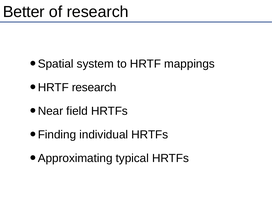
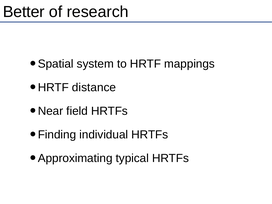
HRTF research: research -> distance (94, 87)
